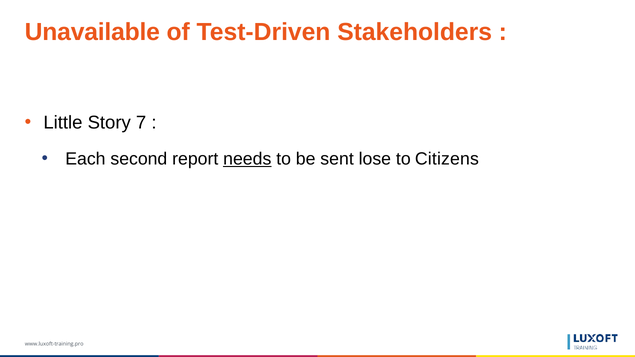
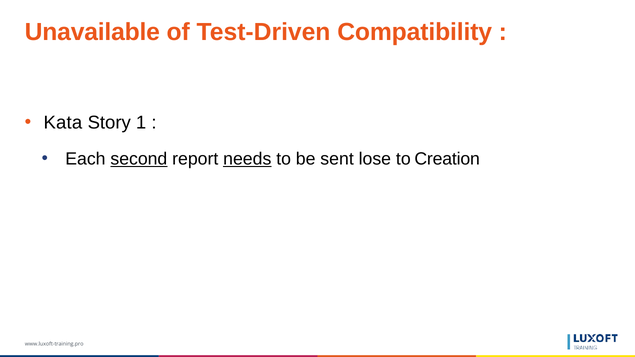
Stakeholders: Stakeholders -> Compatibility (415, 32)
Little: Little -> Kata (63, 123)
7: 7 -> 1 (141, 123)
second underline: none -> present (139, 159)
Citizens: Citizens -> Creation (447, 159)
